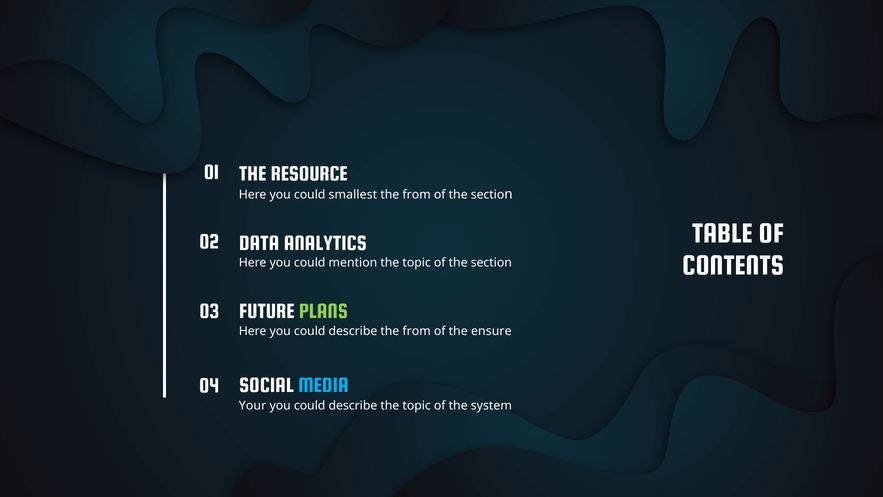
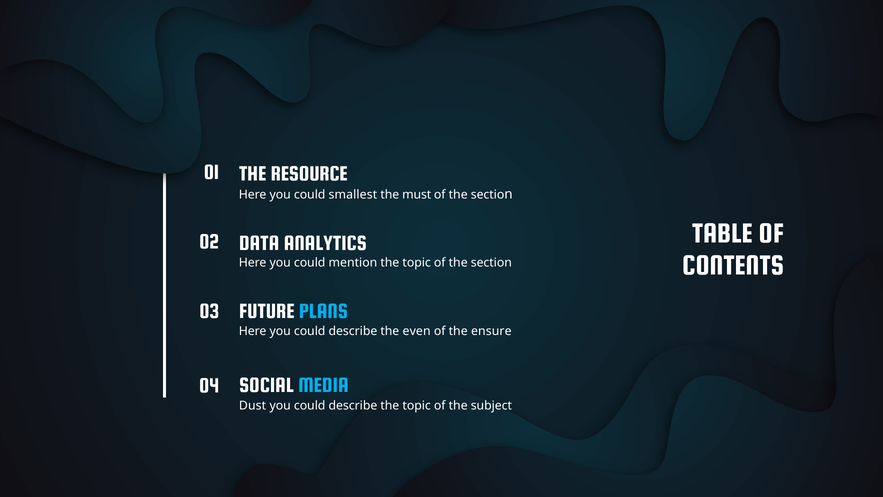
from: from -> must (417, 194)
PLANS colour: light green -> light blue (323, 311)
describe the from: from -> even (417, 331)
Your: Your -> Dust (253, 406)
system: system -> subject (491, 406)
